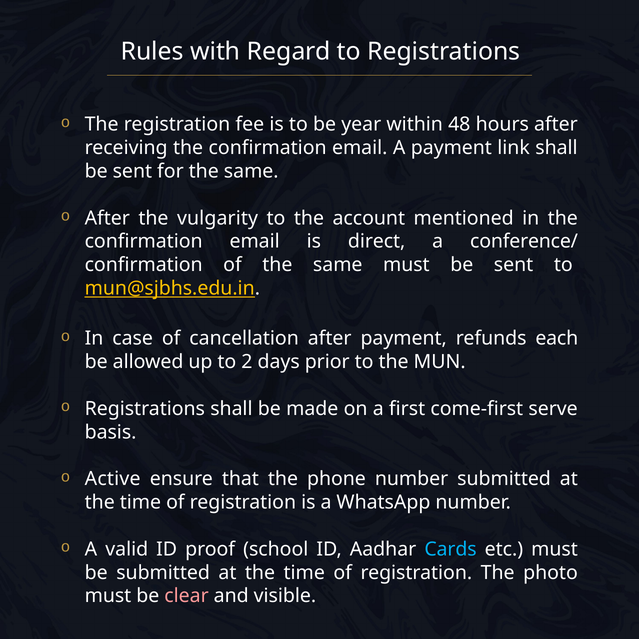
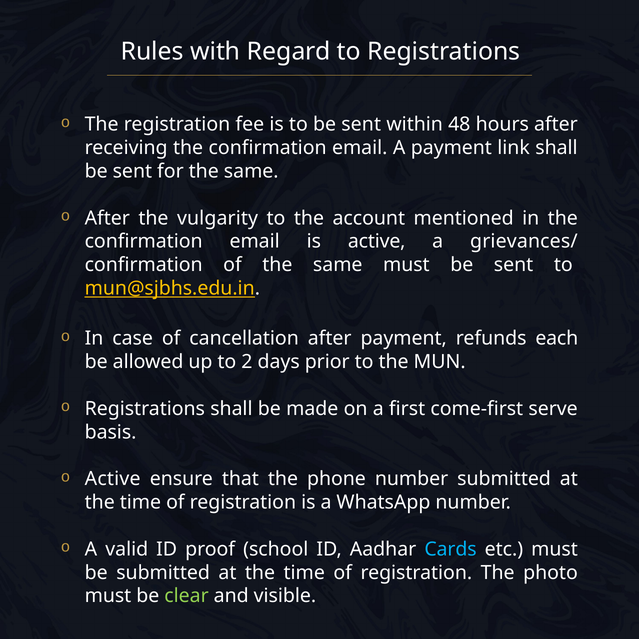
to be year: year -> sent (361, 124)
is direct: direct -> active (377, 242)
conference/: conference/ -> grievances/ (524, 242)
clear colour: pink -> light green (187, 596)
